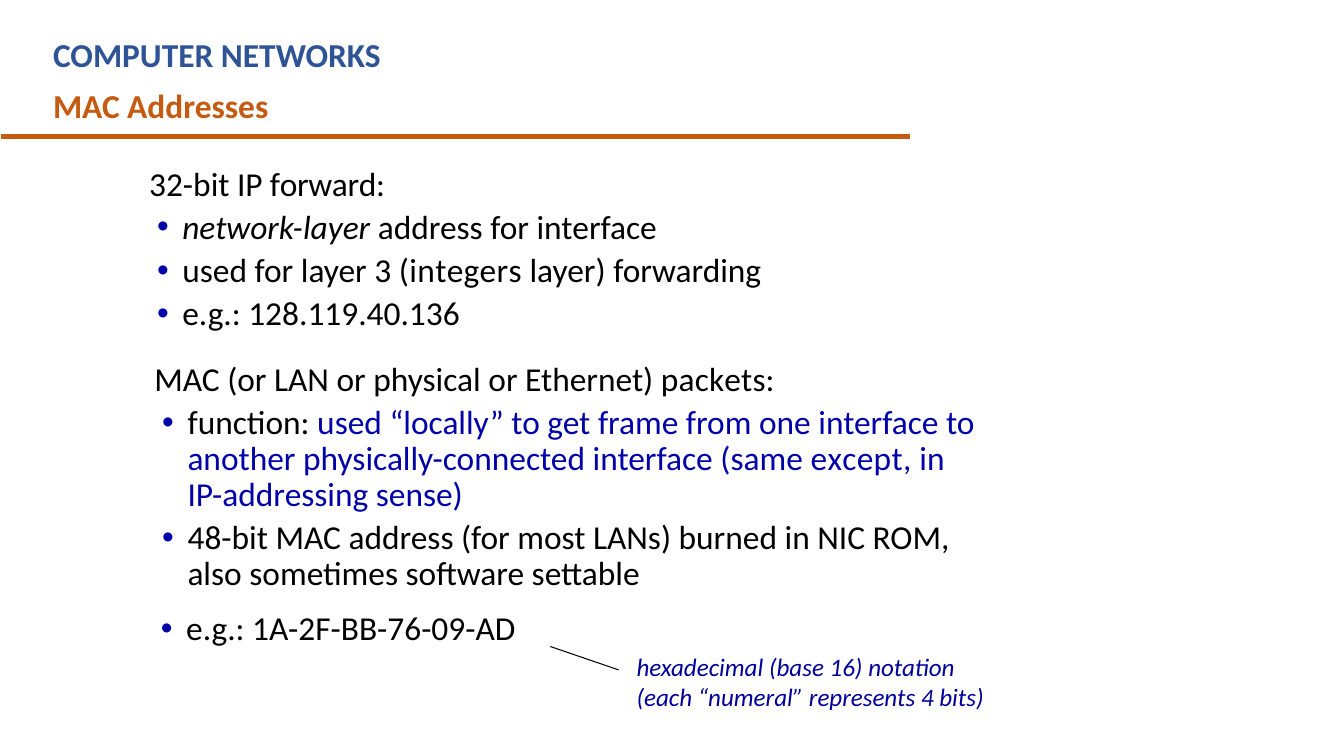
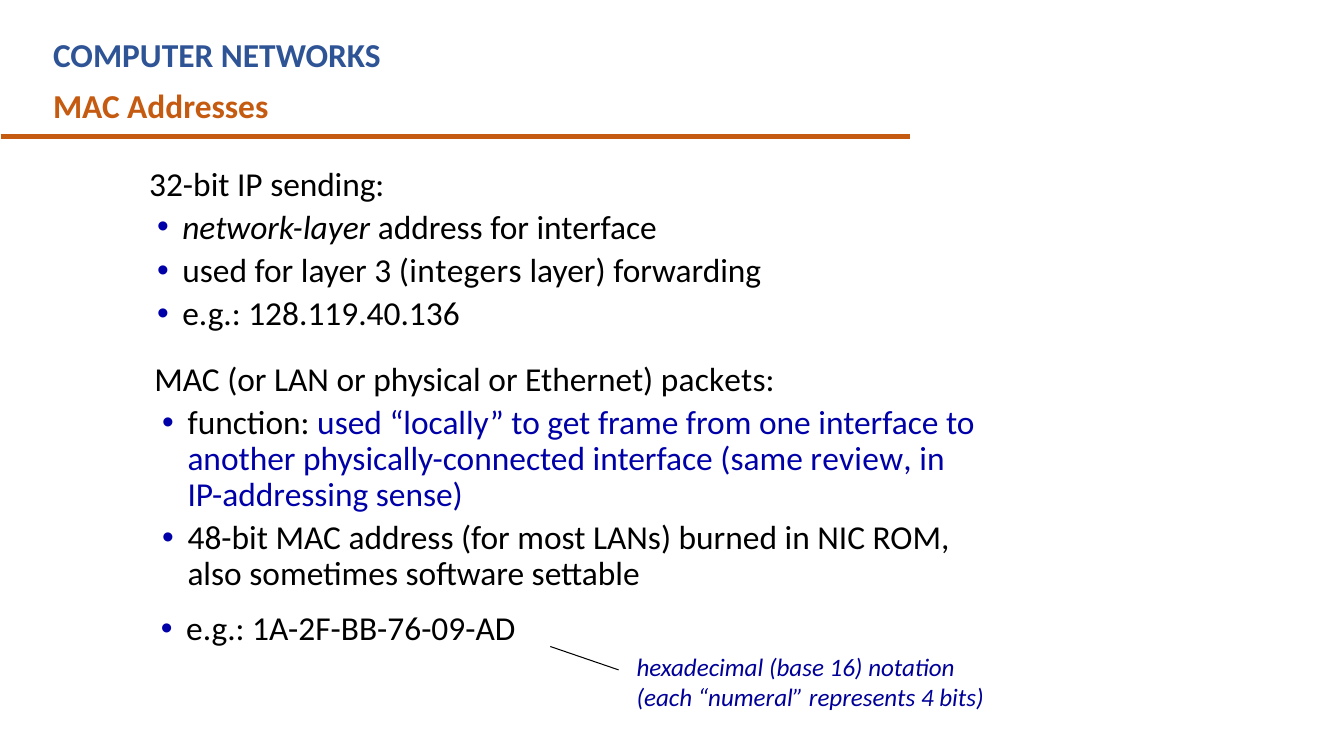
forward: forward -> sending (327, 185)
except: except -> review (861, 459)
